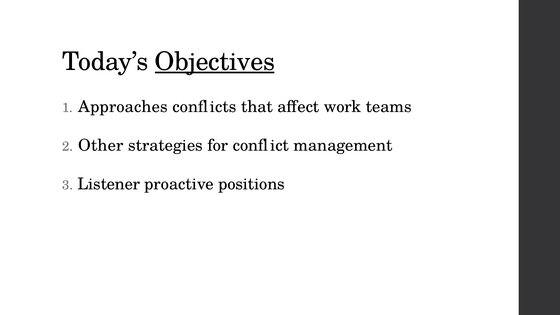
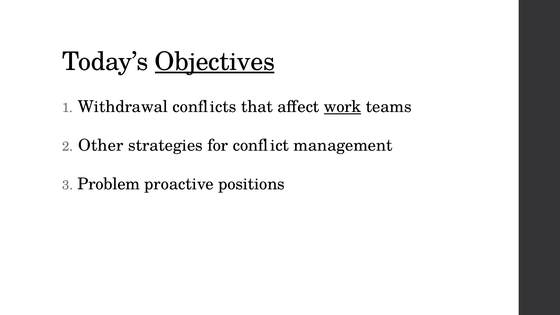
Approaches: Approaches -> Withdrawal (123, 107)
work underline: none -> present (343, 107)
Listener: Listener -> Problem (109, 184)
